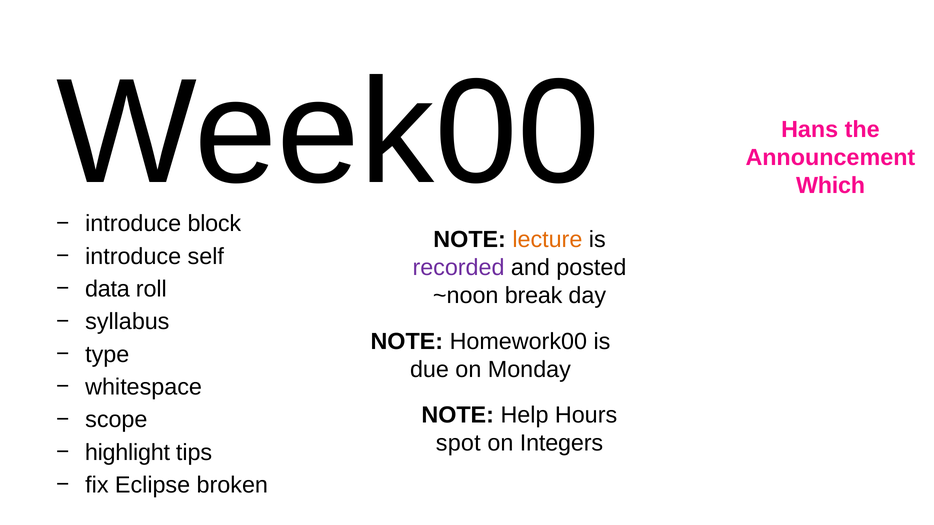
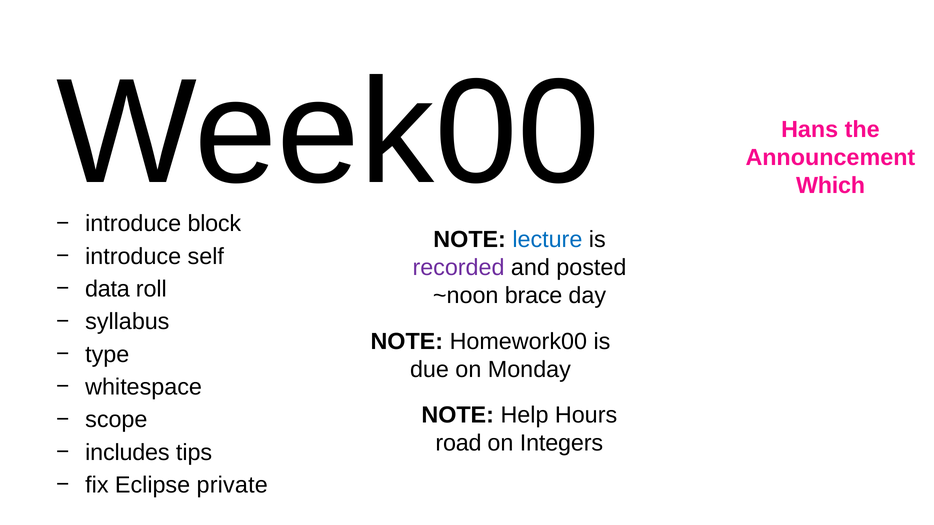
lecture colour: orange -> blue (547, 240)
break: break -> brace (534, 296)
spot: spot -> road (458, 443)
highlight: highlight -> includes (127, 453)
broken: broken -> private (232, 485)
